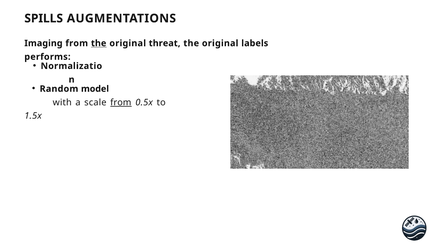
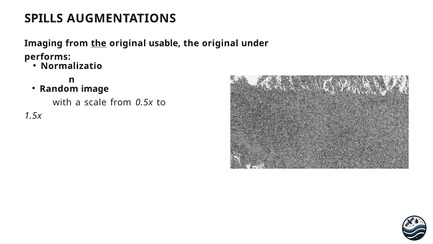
threat: threat -> usable (165, 43)
labels: labels -> under (255, 43)
model: model -> image (95, 89)
from underline: present -> none (121, 102)
